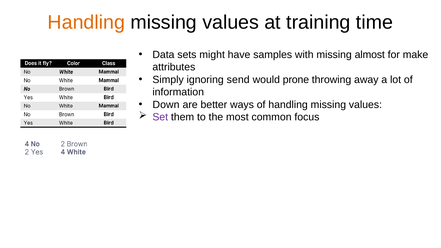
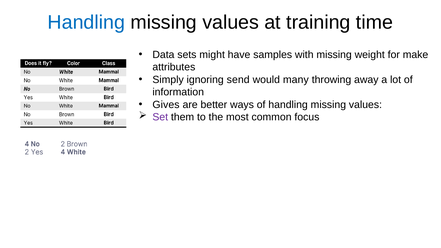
Handling colour: orange -> blue (86, 22)
almost: almost -> weight (370, 55)
prone: prone -> many (296, 80)
Down: Down -> Gives (166, 105)
